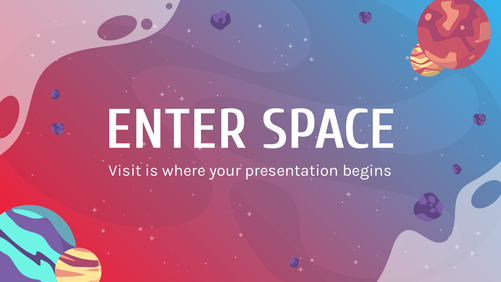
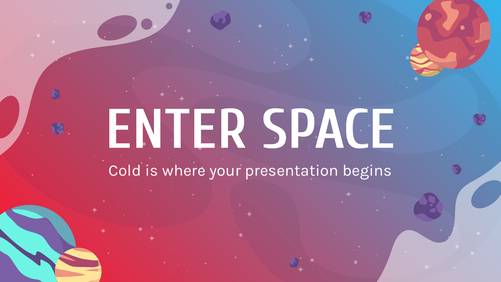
Visit: Visit -> Cold (125, 170)
